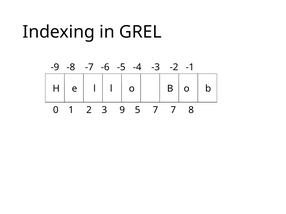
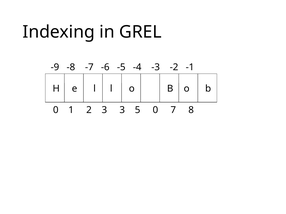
3 9: 9 -> 3 (122, 110)
5 7: 7 -> 0 (155, 110)
